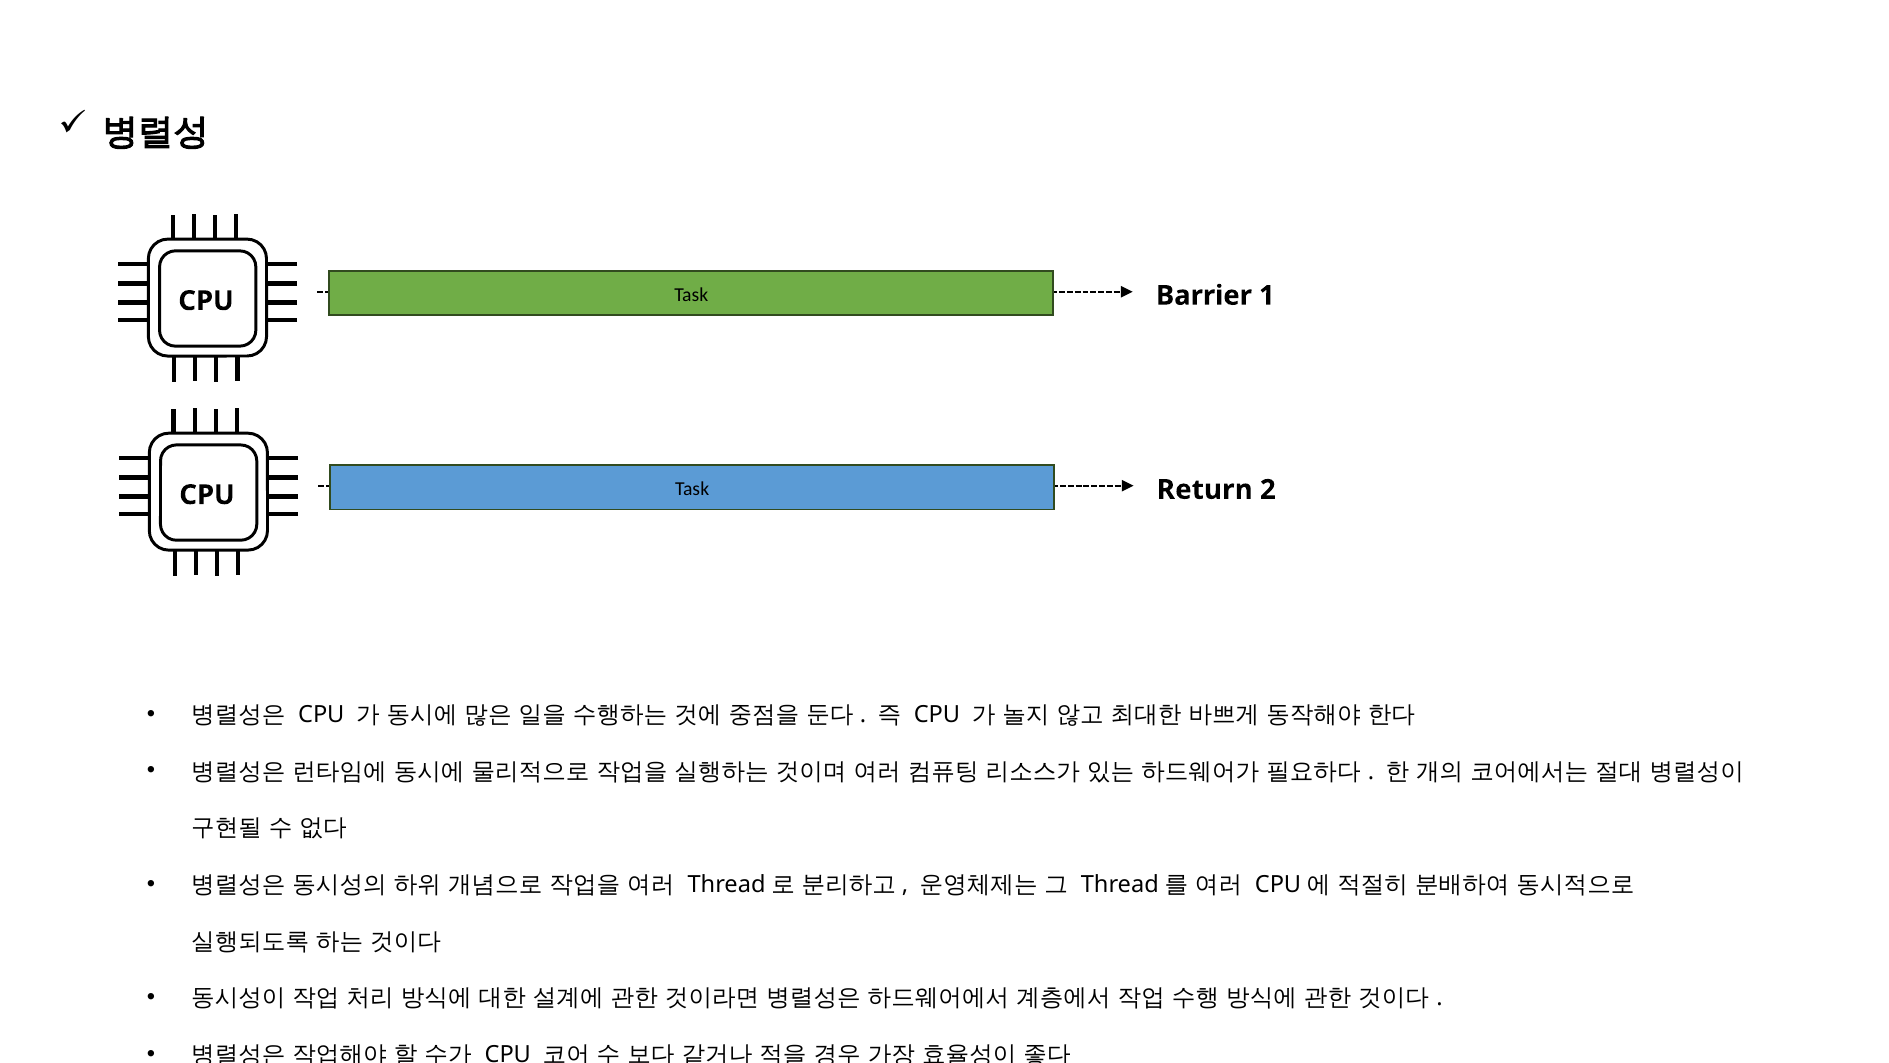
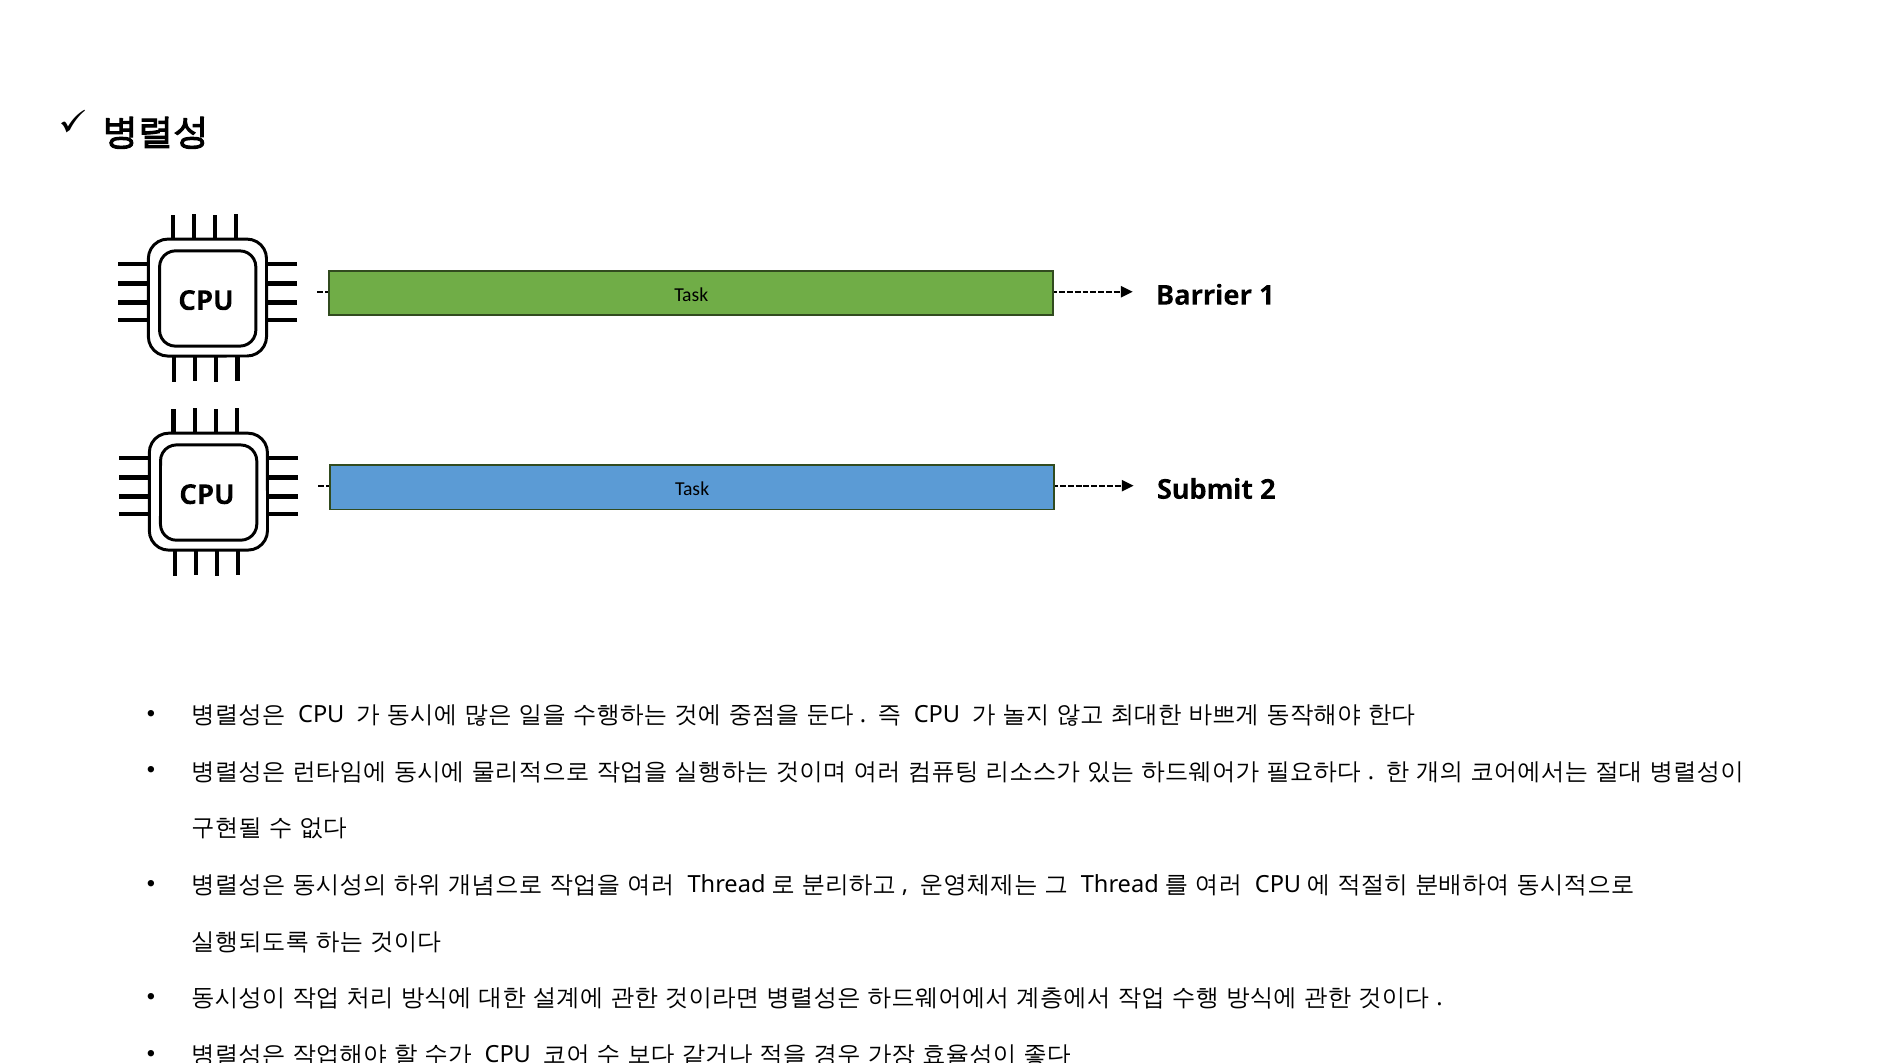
Return: Return -> Submit (1205, 489)
